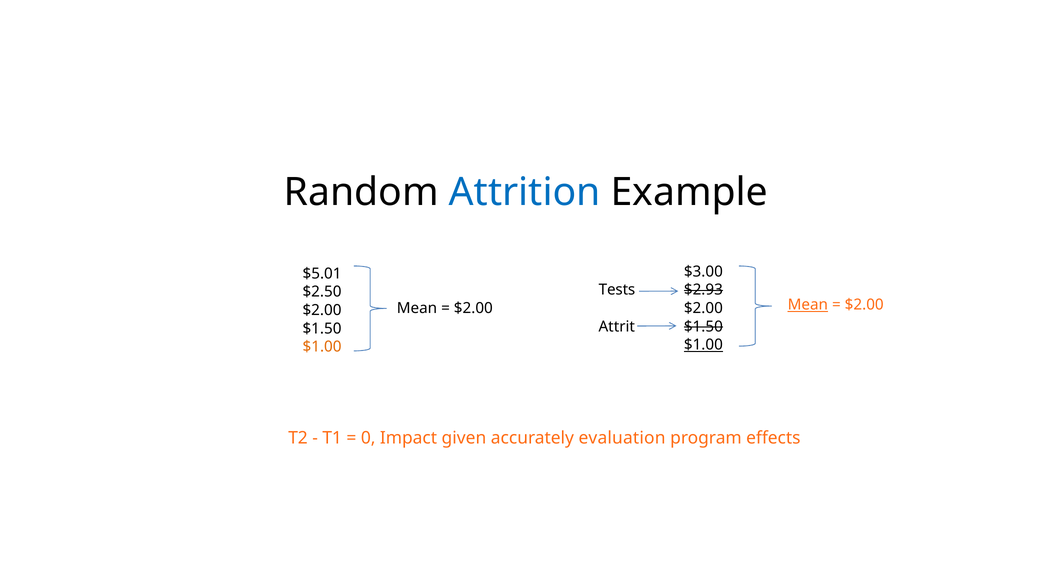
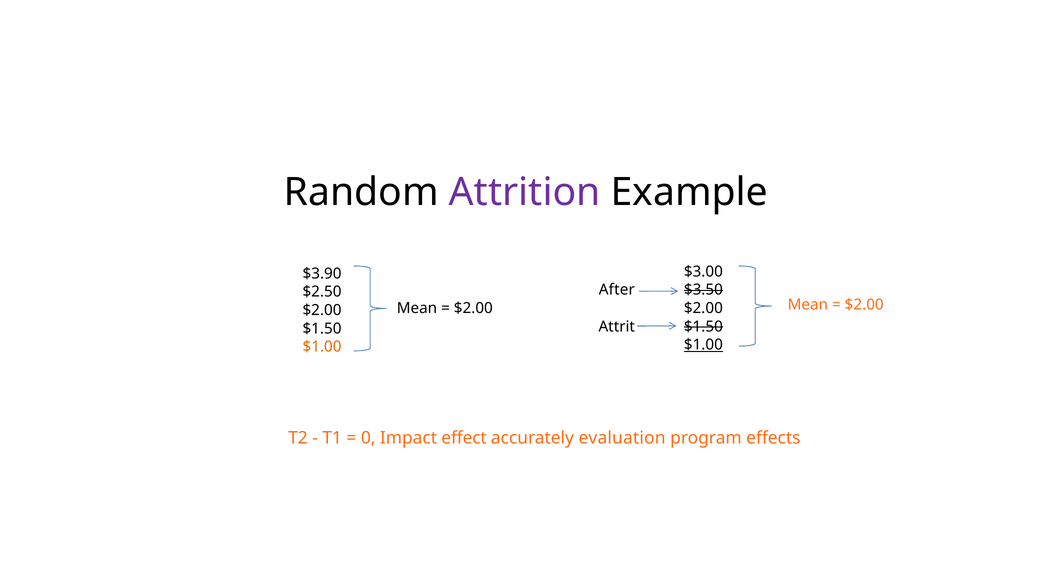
Attrition colour: blue -> purple (525, 192)
$5.01: $5.01 -> $3.90 (322, 273)
Tests: Tests -> After (617, 290)
$2.93: $2.93 -> $3.50 (703, 290)
Mean underline: present -> none (808, 305)
given: given -> effect (464, 438)
